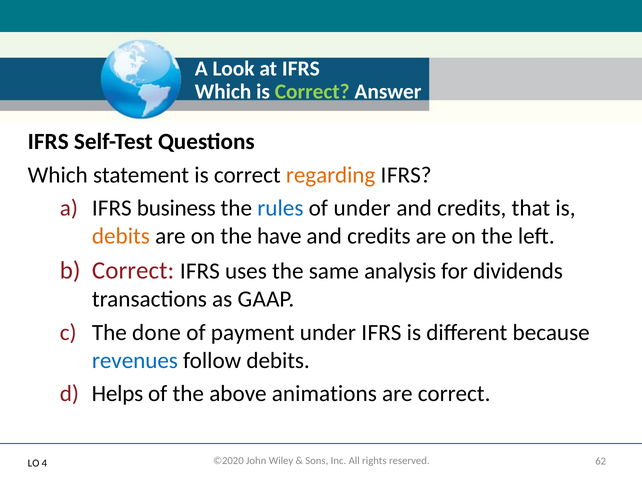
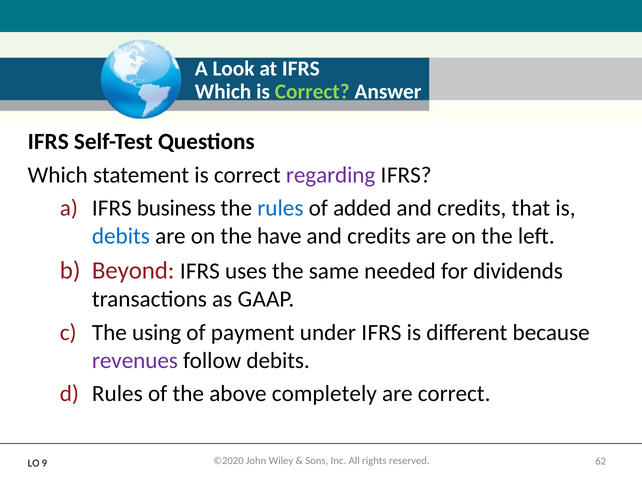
regarding colour: orange -> purple (331, 175)
of under: under -> added (362, 208)
debits colour: orange -> blue (121, 236)
Correct: Correct -> Beyond (133, 271)
analysis: analysis -> needed (400, 271)
done: done -> using (157, 333)
revenues colour: blue -> purple (135, 361)
Helps: Helps -> Rules (117, 394)
animations: animations -> completely (324, 394)
4: 4 -> 9 (44, 464)
